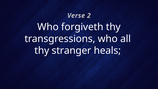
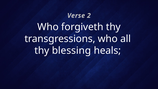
stranger: stranger -> blessing (71, 51)
